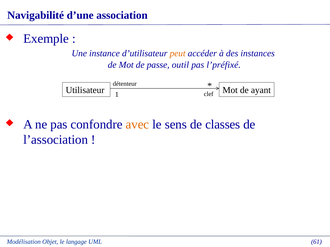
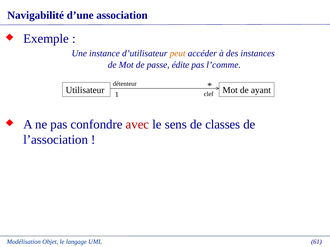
outil: outil -> édite (180, 65)
l’préfixé: l’préfixé -> l’comme (224, 65)
avec colour: orange -> red (137, 125)
